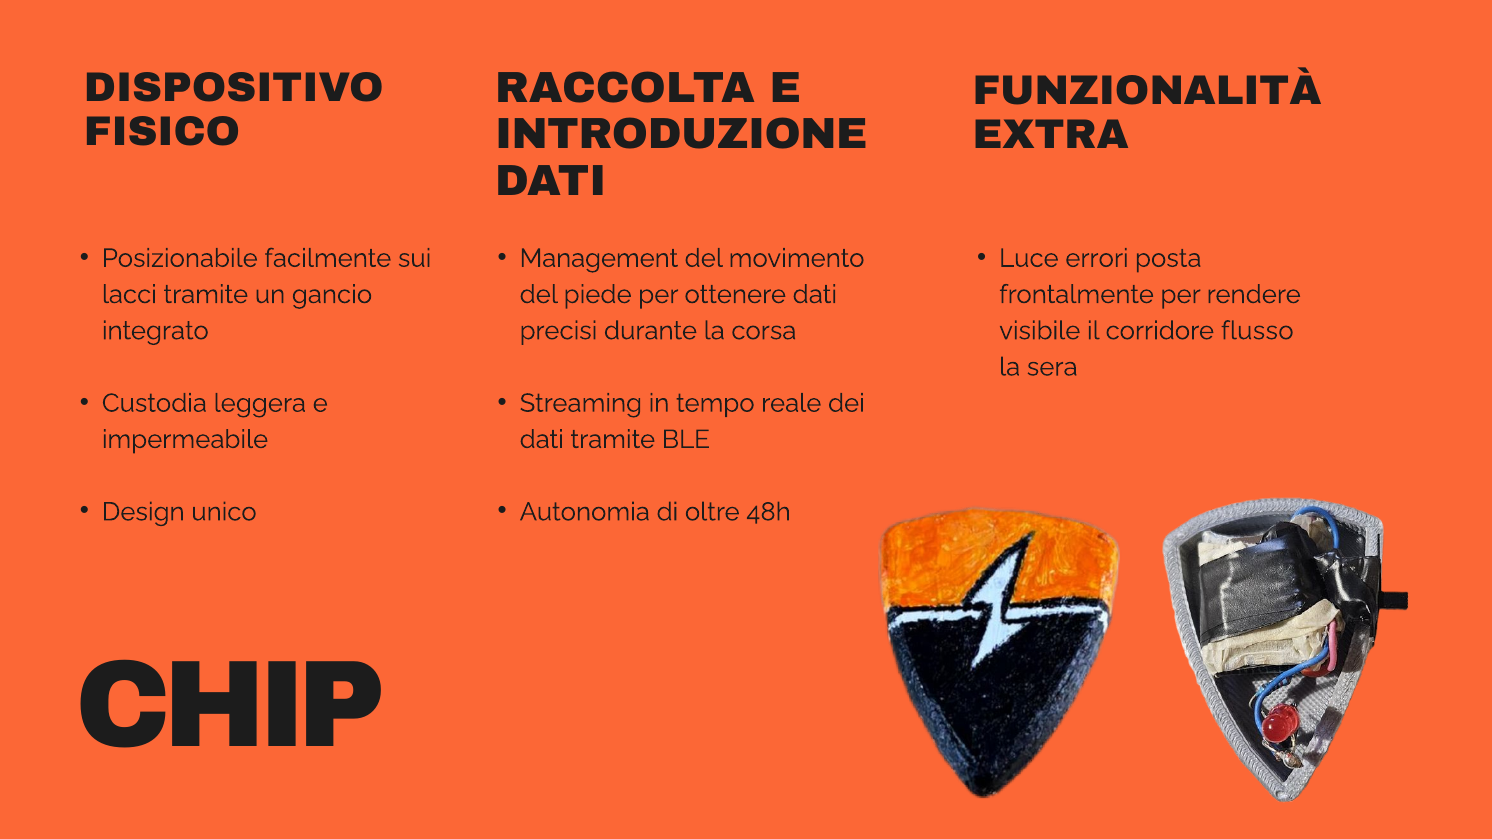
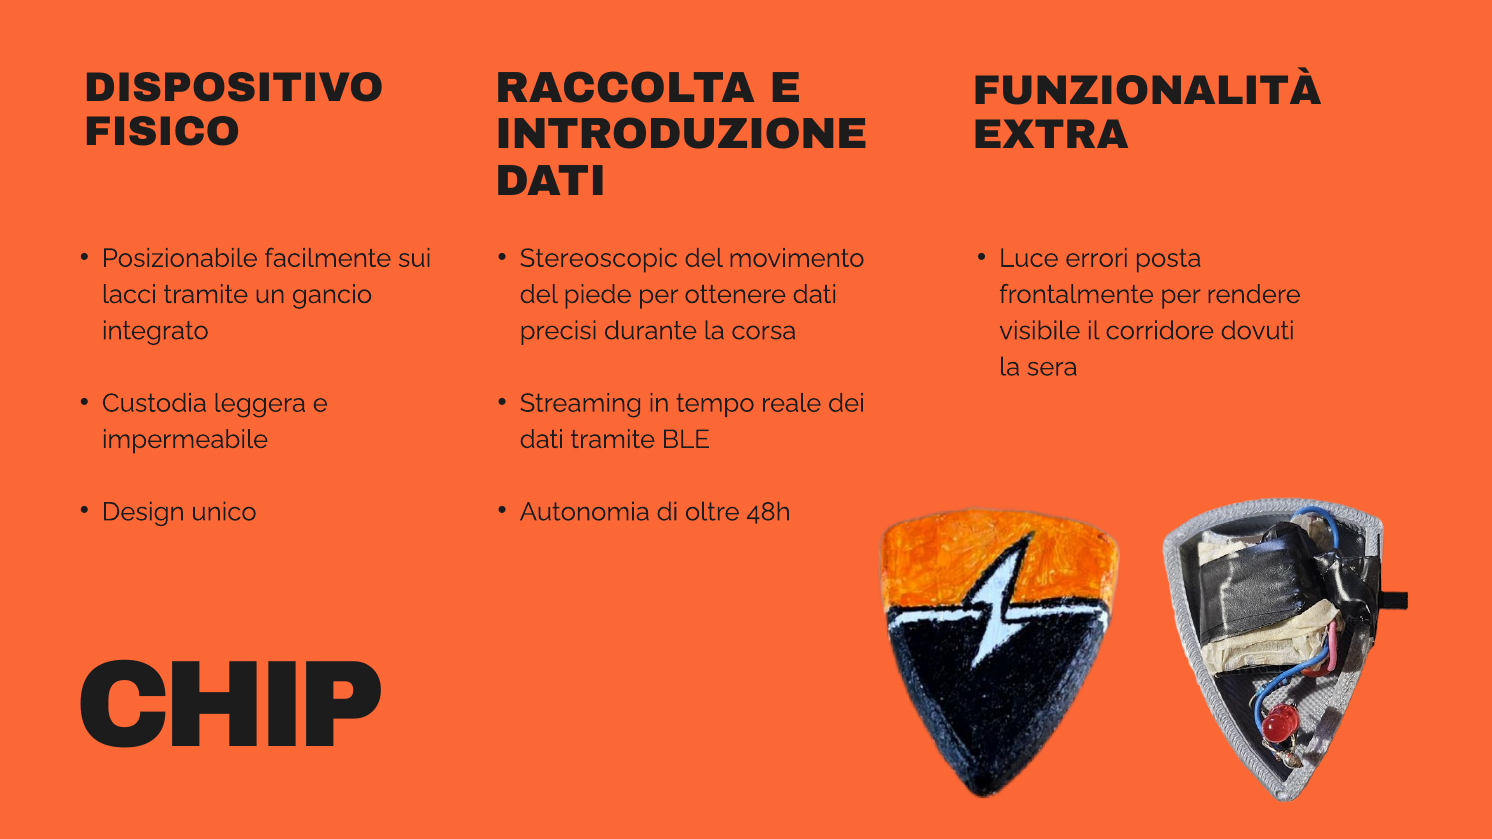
Management: Management -> Stereoscopic (599, 258)
flusso: flusso -> dovuti (1258, 331)
